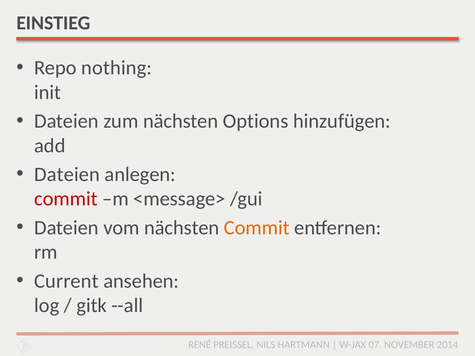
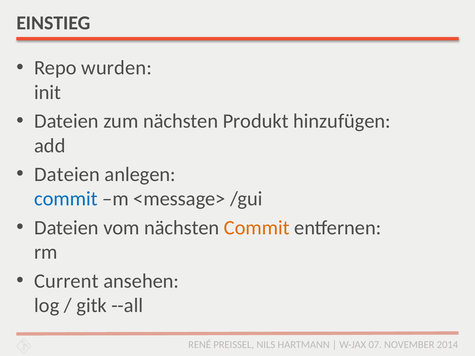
nothing: nothing -> wurden (117, 68)
Options: Options -> Produkt (256, 121)
commit colour: red -> blue (66, 199)
